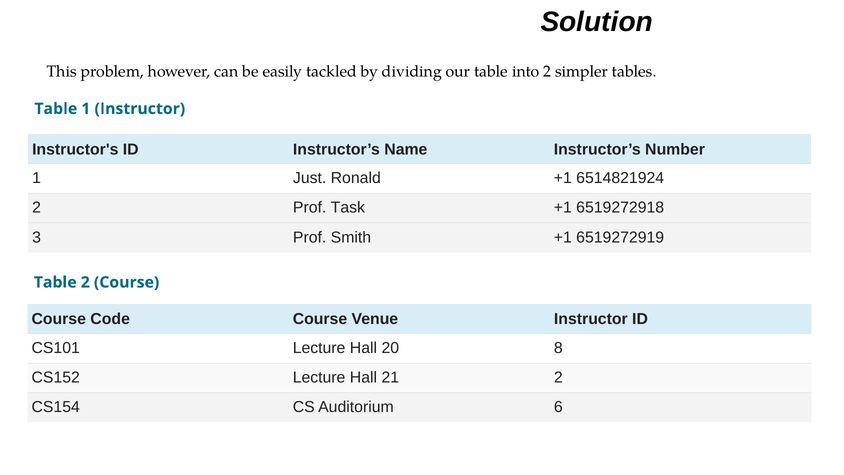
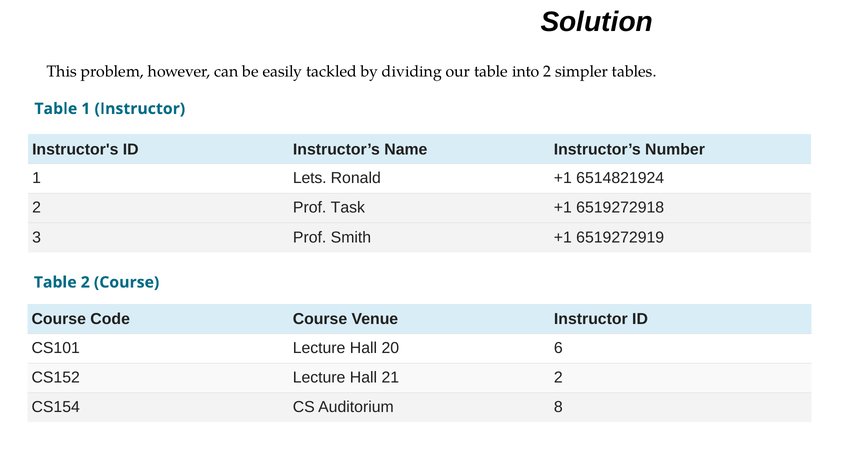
Just: Just -> Lets (310, 178)
8: 8 -> 6 (558, 348)
6: 6 -> 8 (558, 407)
